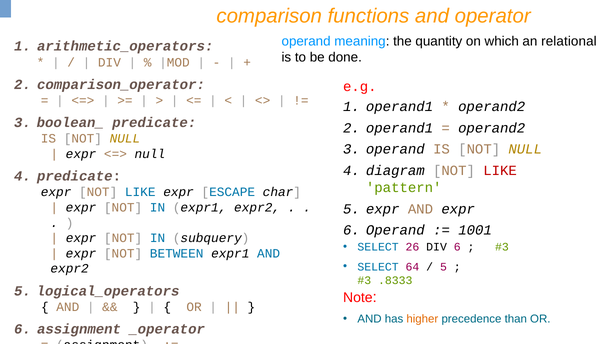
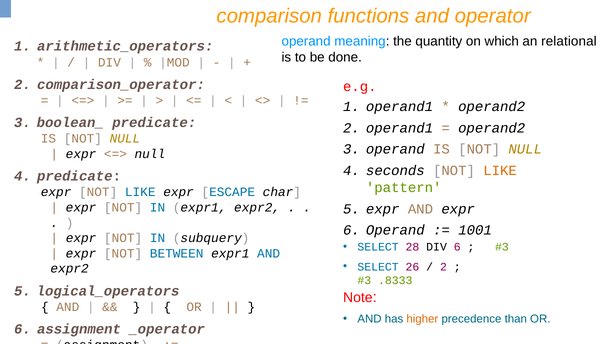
diagram: diagram -> seconds (395, 171)
LIKE colour: red -> orange (500, 171)
26: 26 -> 28 (412, 247)
64: 64 -> 26 (412, 267)
5: 5 -> 2 (443, 267)
